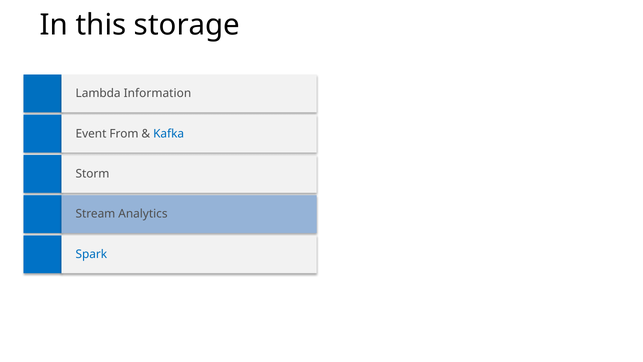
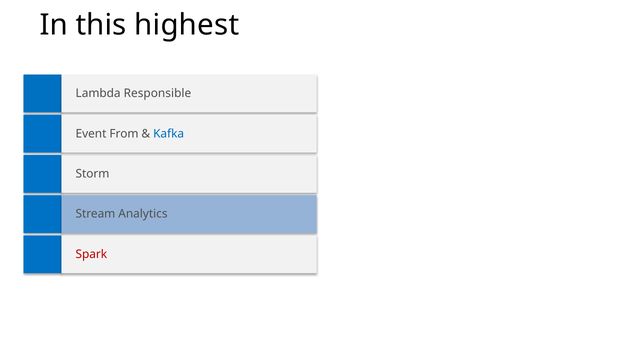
storage: storage -> highest (187, 25)
Information: Information -> Responsible (157, 93)
Spark colour: blue -> red (91, 254)
